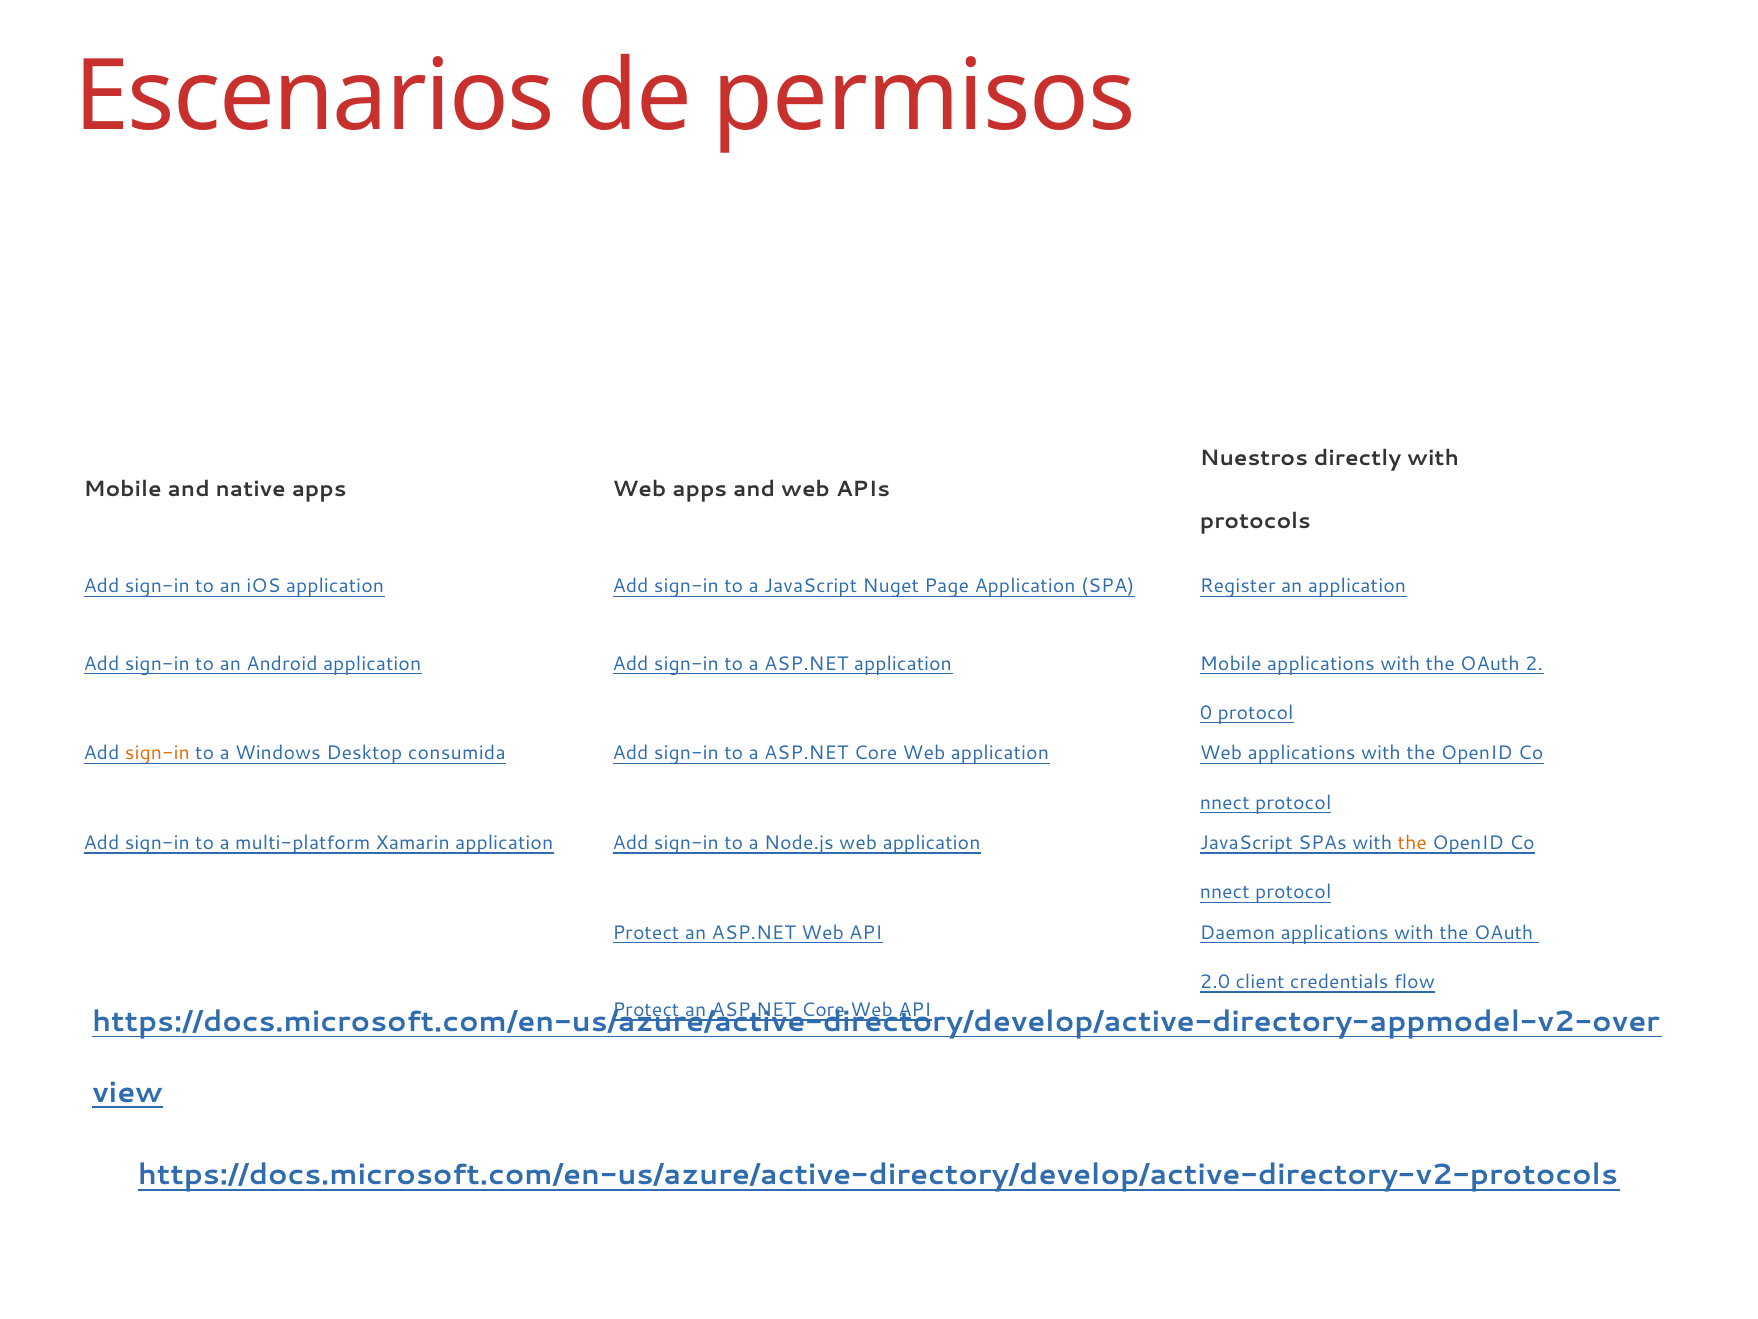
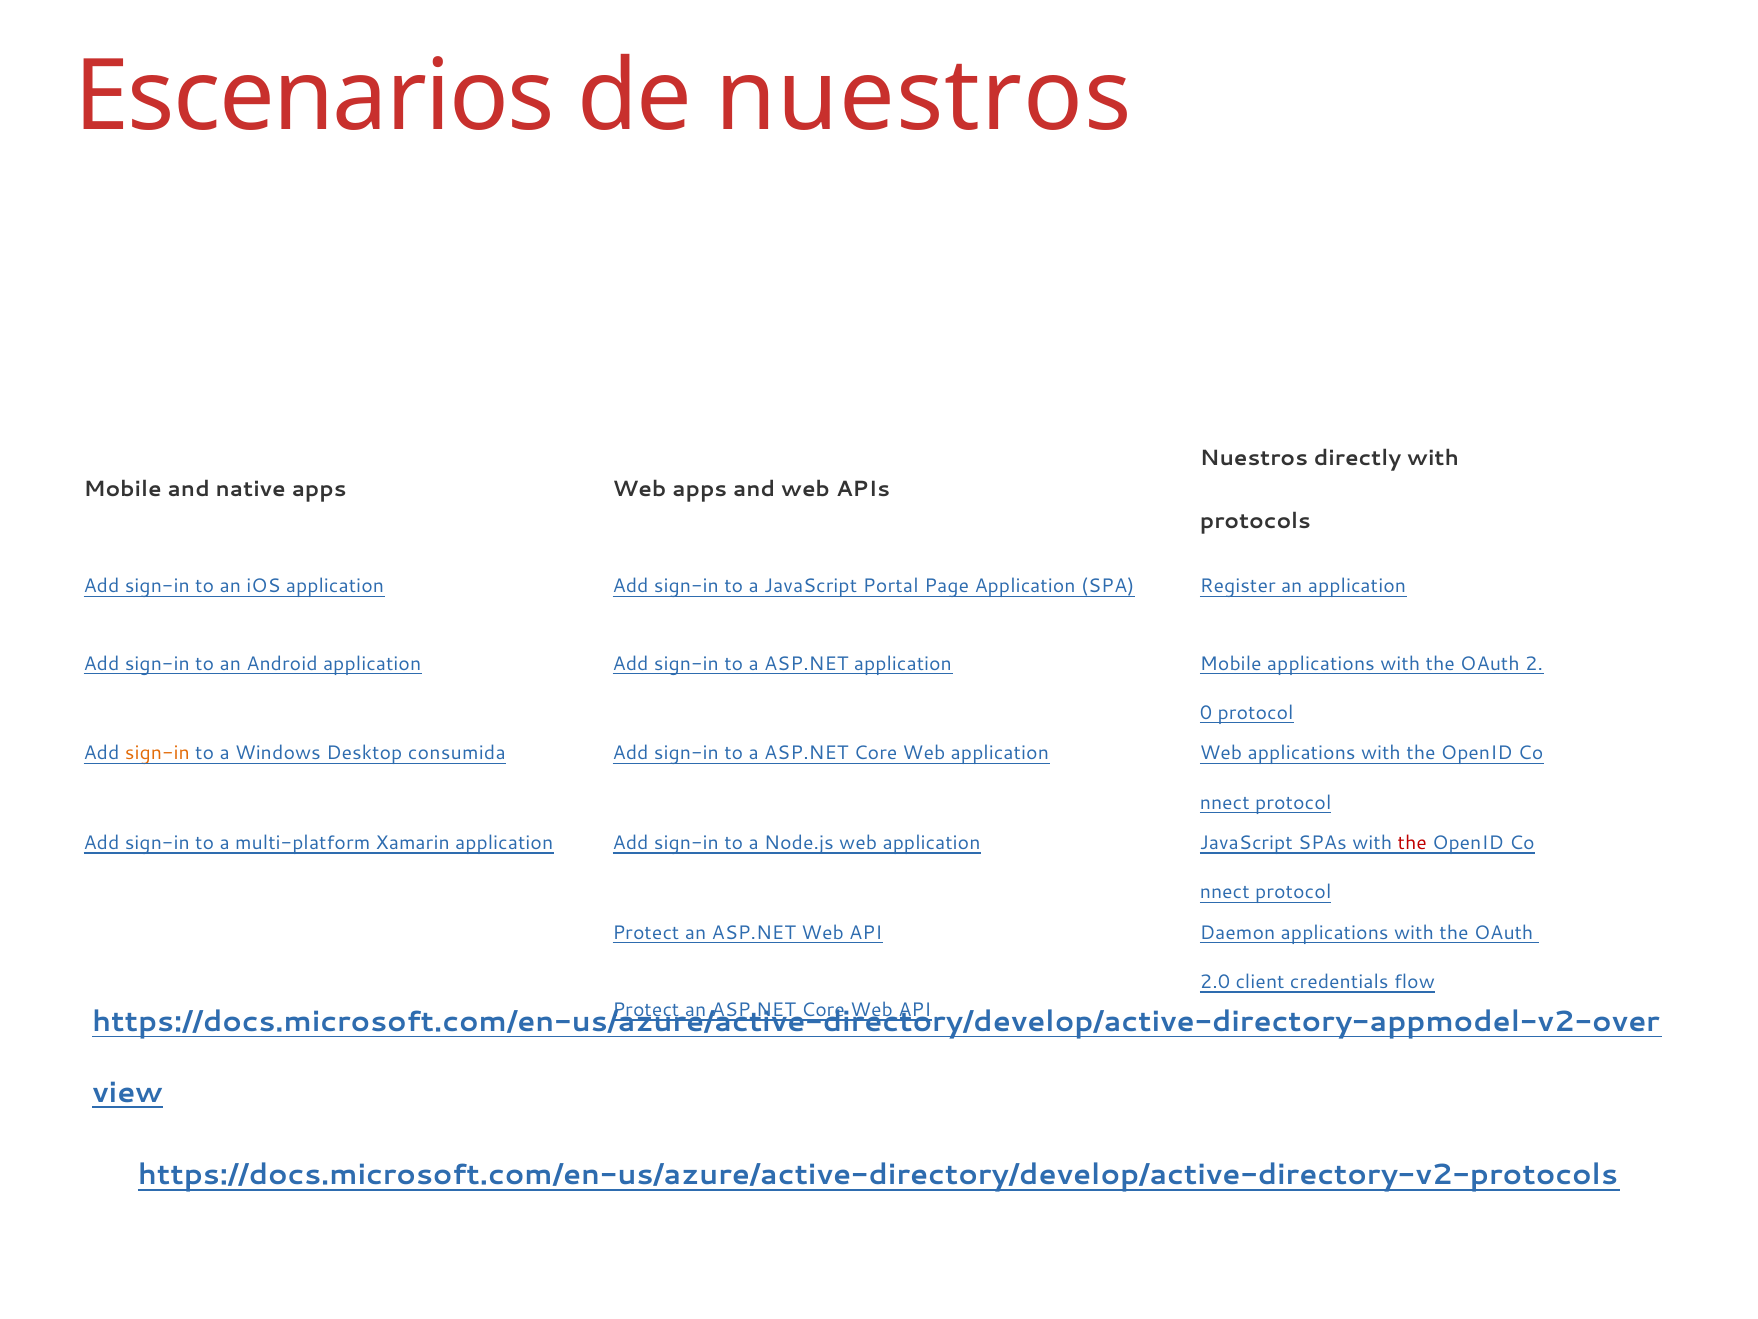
de permisos: permisos -> nuestros (923, 97)
Nuget: Nuget -> Portal (891, 586)
the colour: orange -> red (1412, 843)
